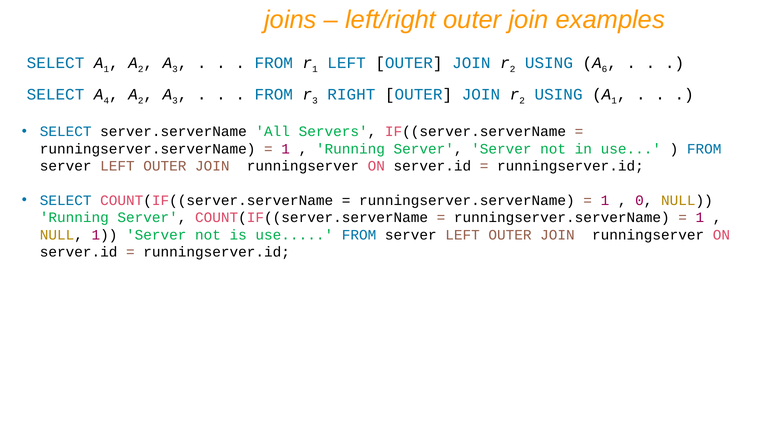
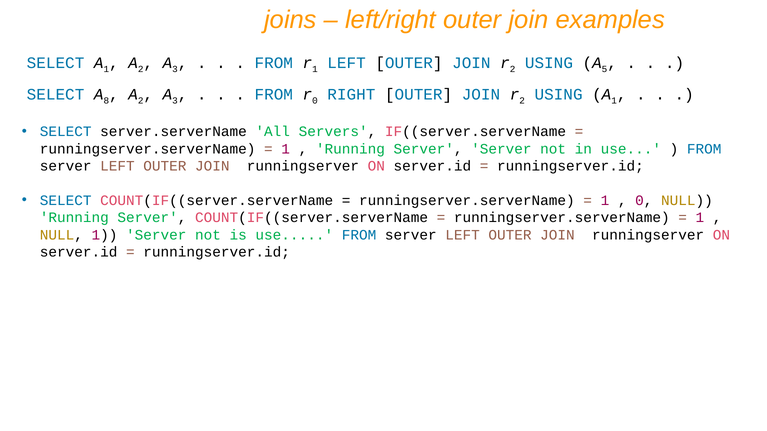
6: 6 -> 5 (605, 69)
4: 4 -> 8 (106, 101)
3: 3 -> 0 (315, 101)
